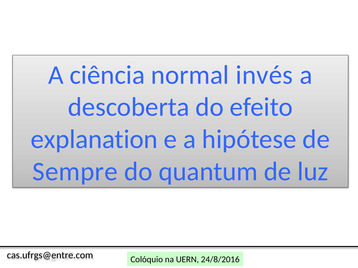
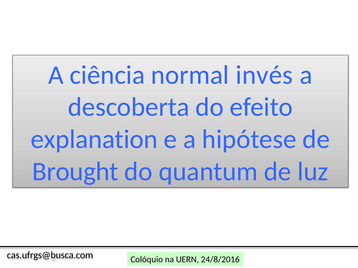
Sempre: Sempre -> Brought (75, 172)
cas.ufrgs@entre.com: cas.ufrgs@entre.com -> cas.ufrgs@busca.com (50, 256)
